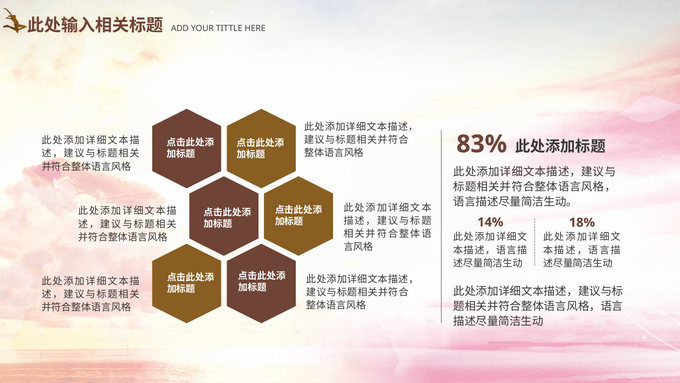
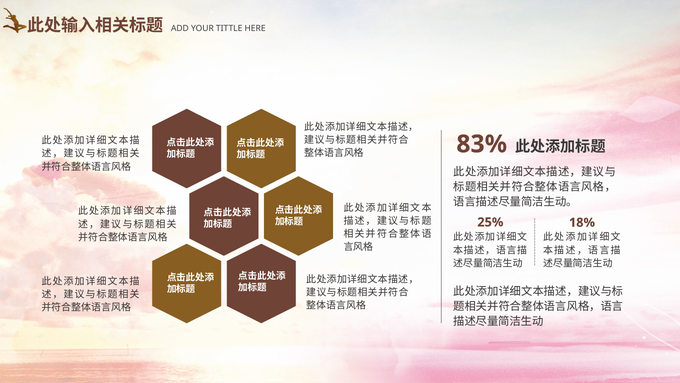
14%: 14% -> 25% (490, 222)
